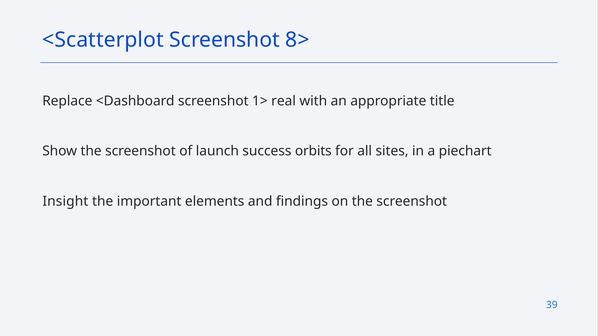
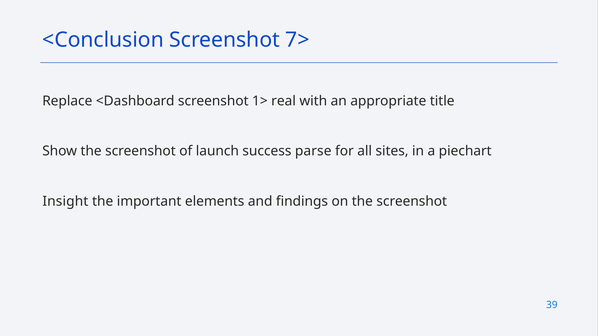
<Scatterplot: <Scatterplot -> <Conclusion (103, 40)
8>: 8> -> 7> (297, 40)
orbits: orbits -> parse (313, 151)
